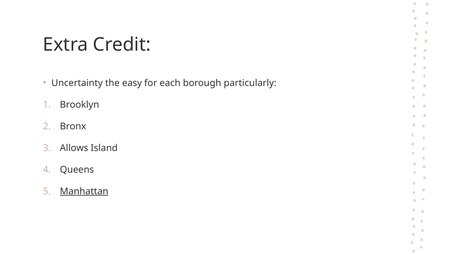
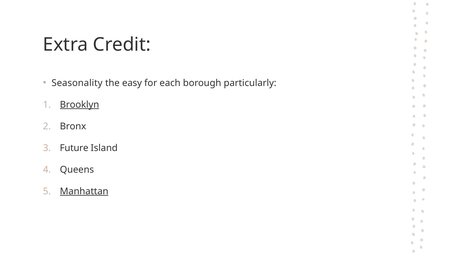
Uncertainty: Uncertainty -> Seasonality (77, 83)
Brooklyn underline: none -> present (80, 105)
Allows: Allows -> Future (74, 148)
